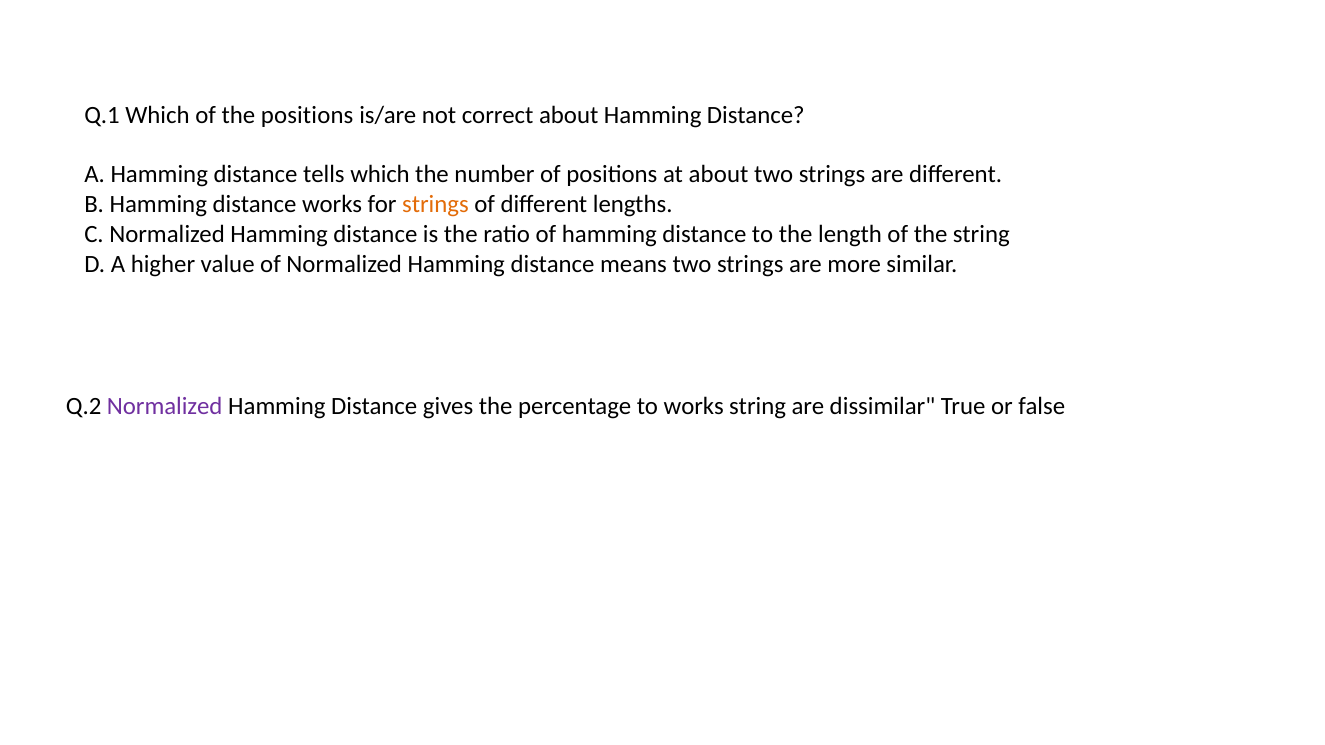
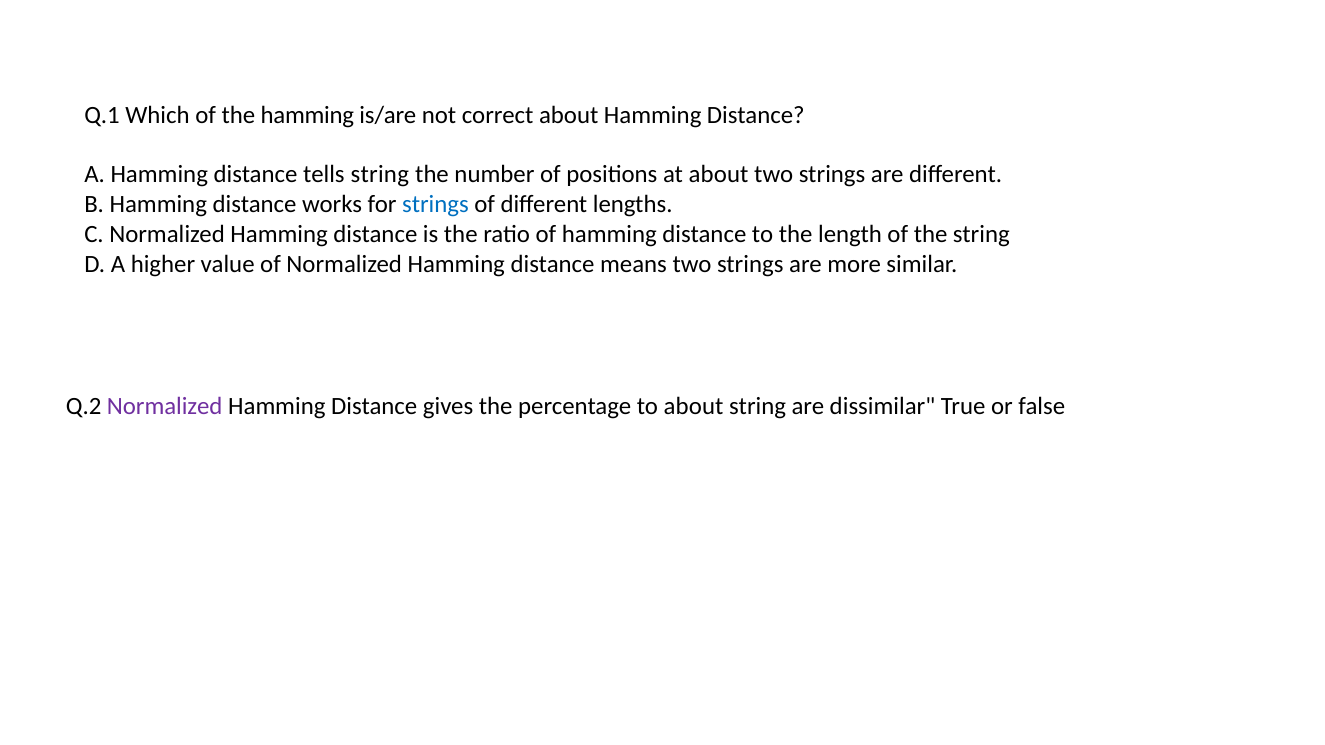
the positions: positions -> hamming (307, 115)
tells which: which -> string (380, 175)
strings colour: orange -> blue (435, 204)
to works: works -> about (694, 407)
